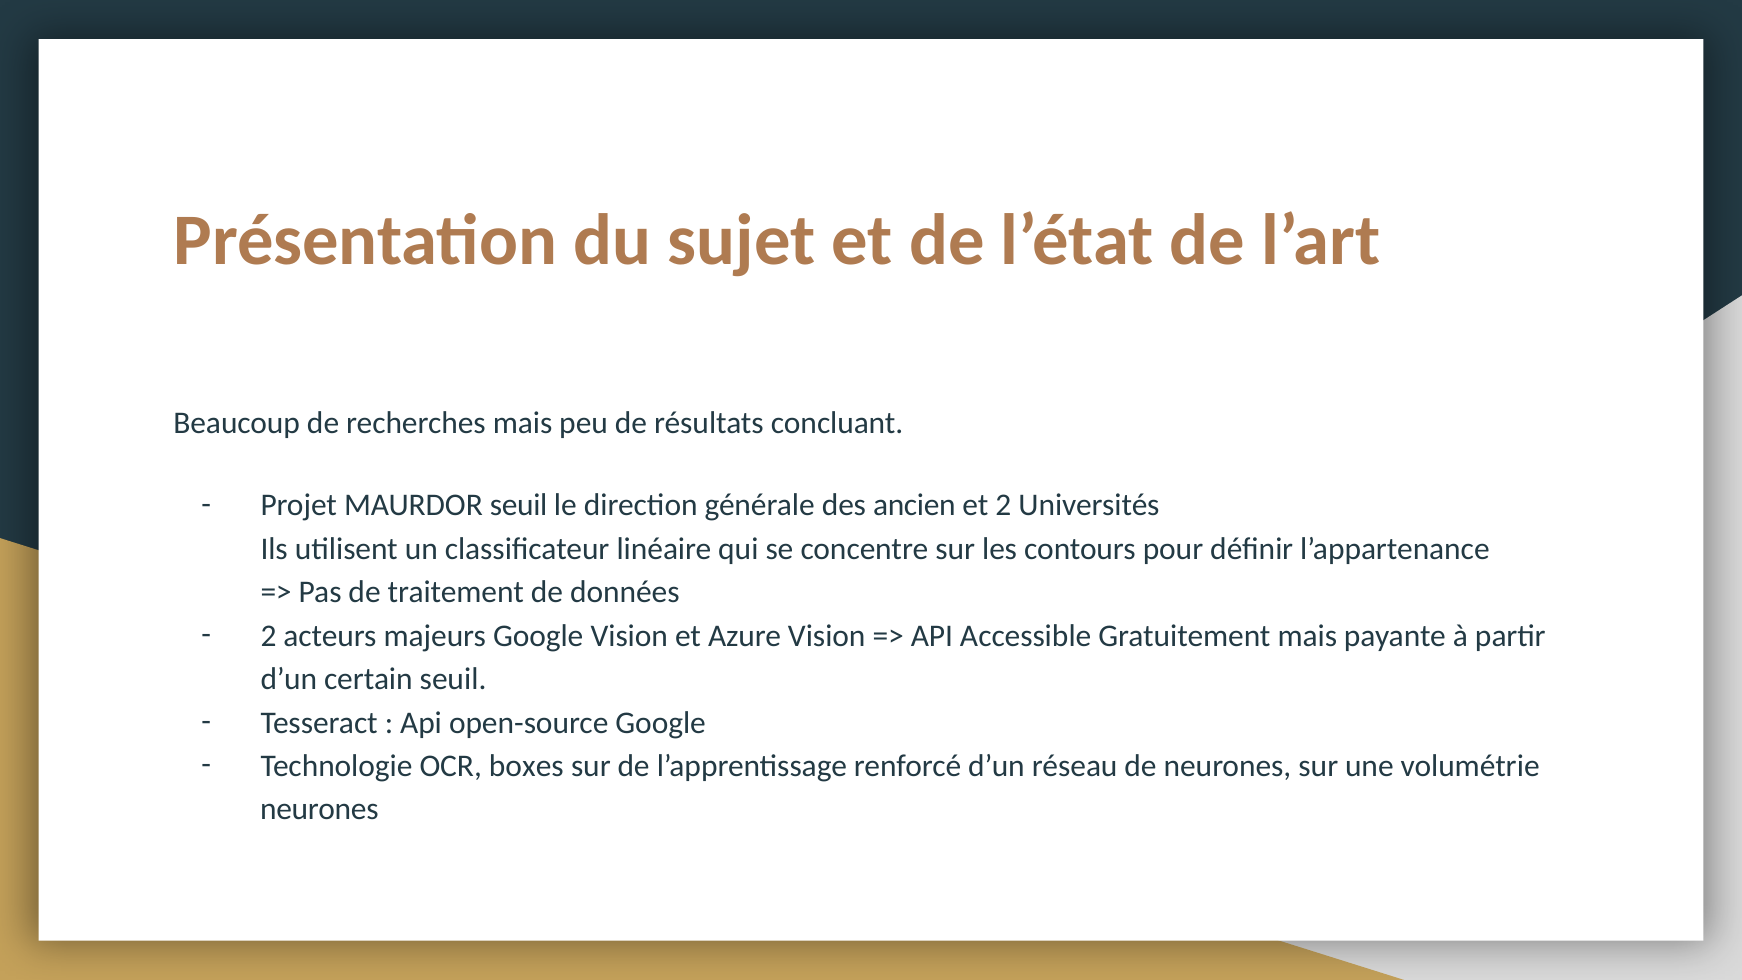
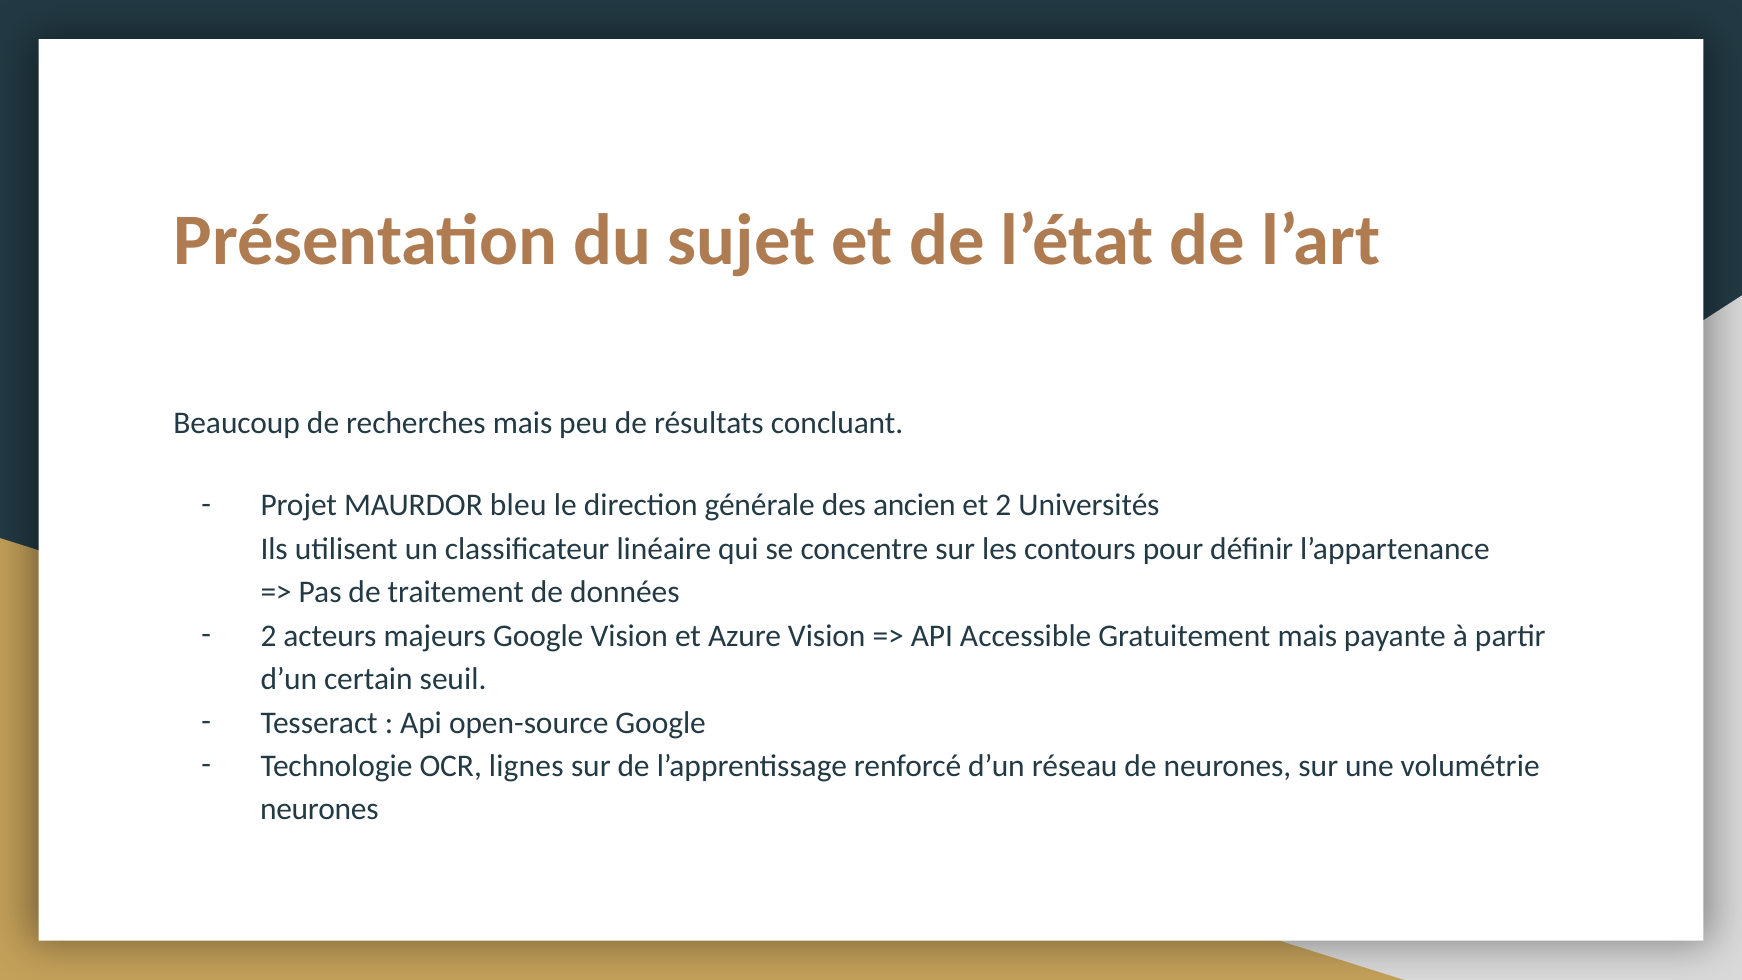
MAURDOR seuil: seuil -> bleu (518, 505)
boxes: boxes -> lignes (526, 766)
